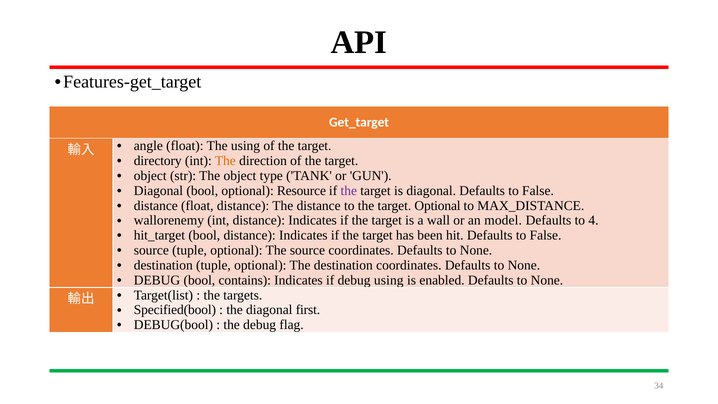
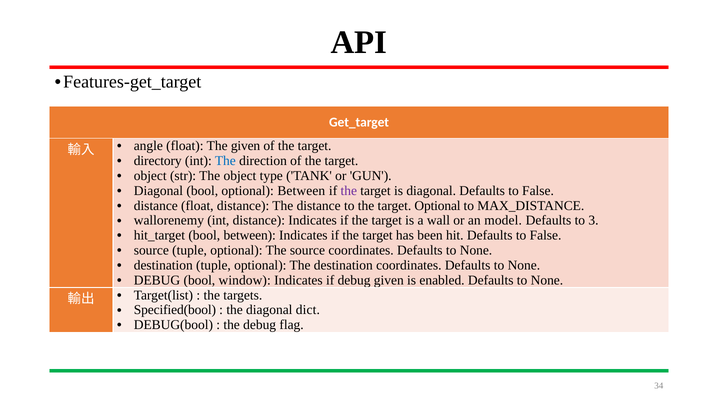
The using: using -> given (246, 146)
The colour: orange -> blue (225, 161)
optional Resource: Resource -> Between (301, 191)
4: 4 -> 3 (593, 220)
bool distance: distance -> between (250, 235)
contains: contains -> window (245, 280)
debug using: using -> given (389, 280)
first: first -> dict (308, 310)
